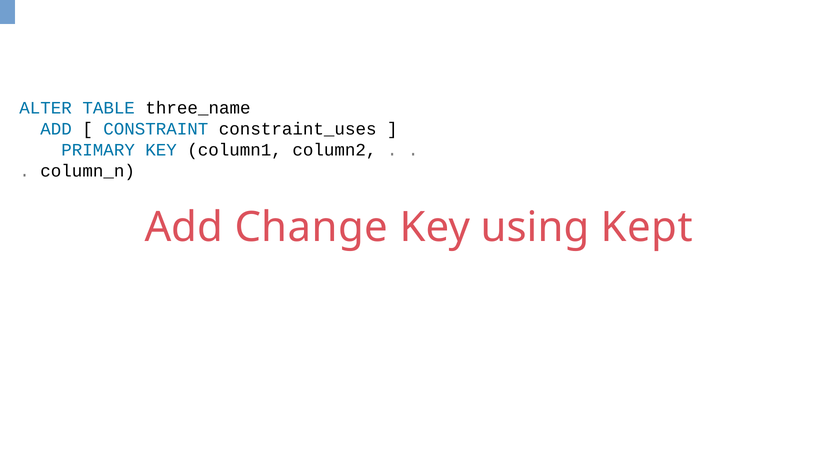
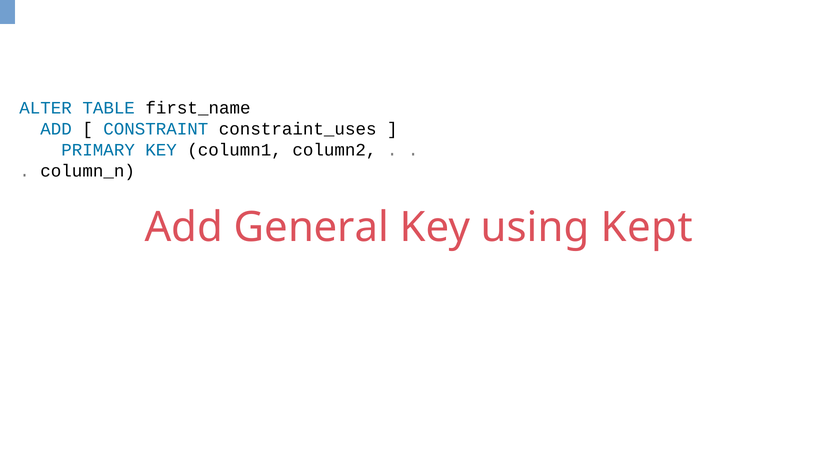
three_name: three_name -> first_name (198, 108)
Change: Change -> General (311, 228)
